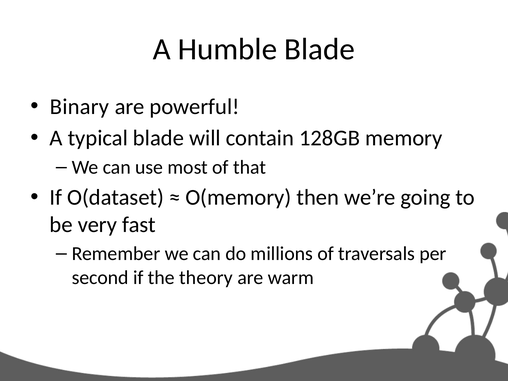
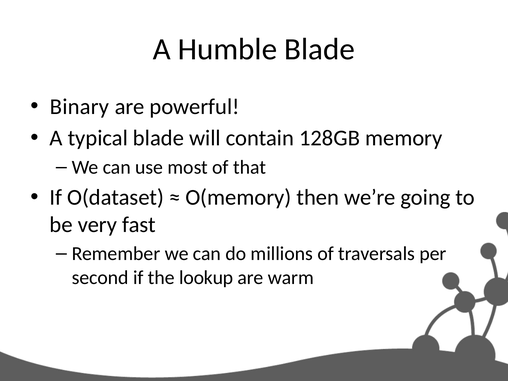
theory: theory -> lookup (206, 277)
